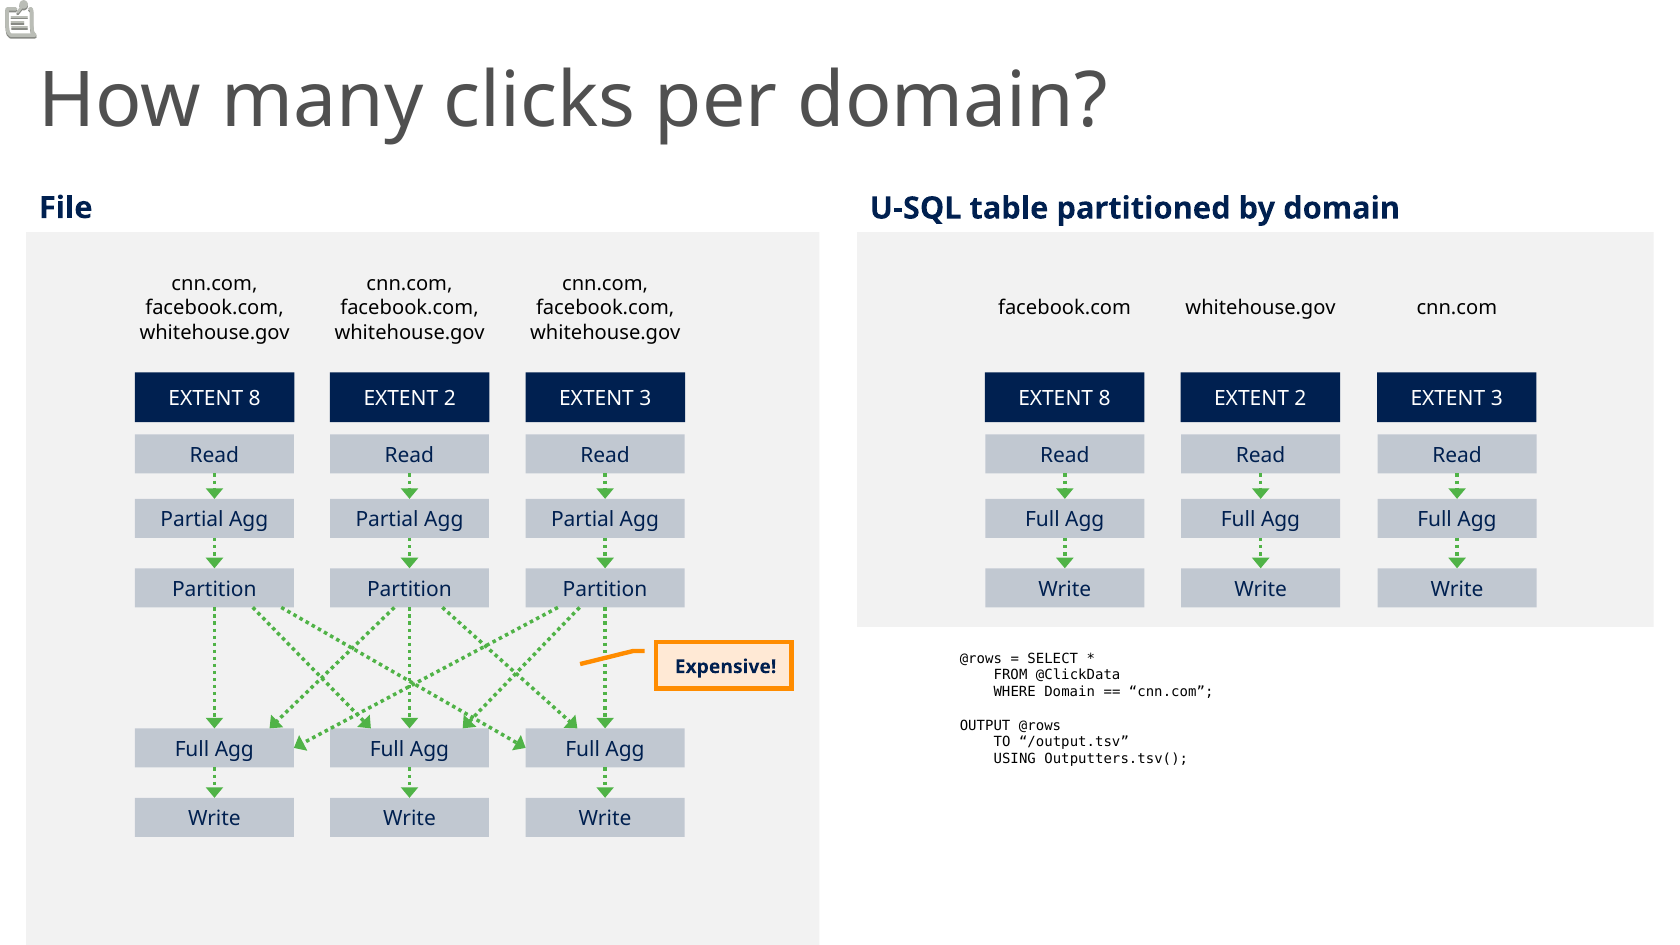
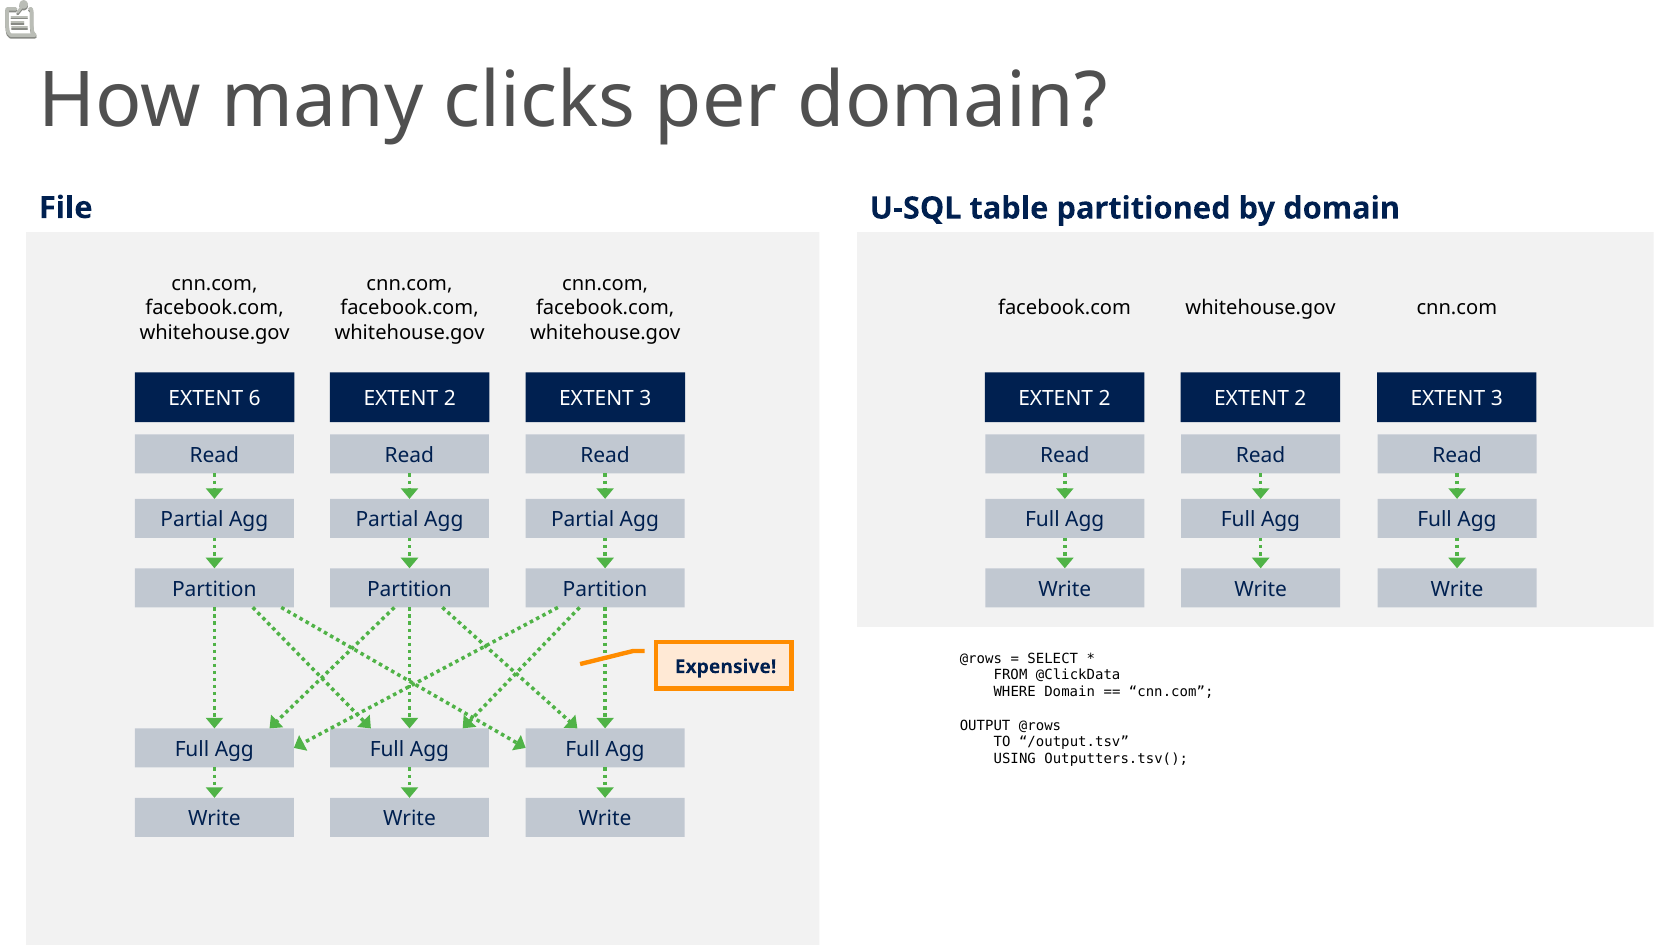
8: 8 -> 6 (255, 399)
8: 8 -> 2 (1105, 399)
